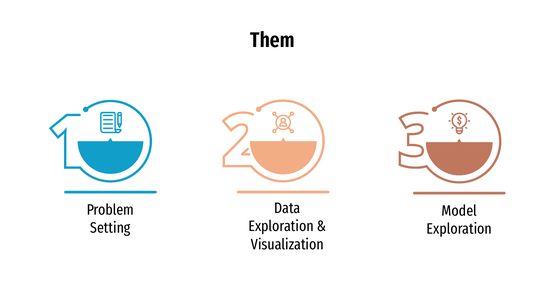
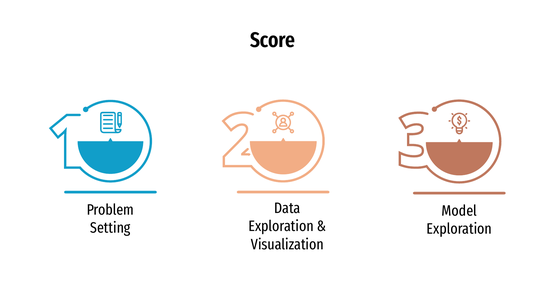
Them: Them -> Score (273, 40)
